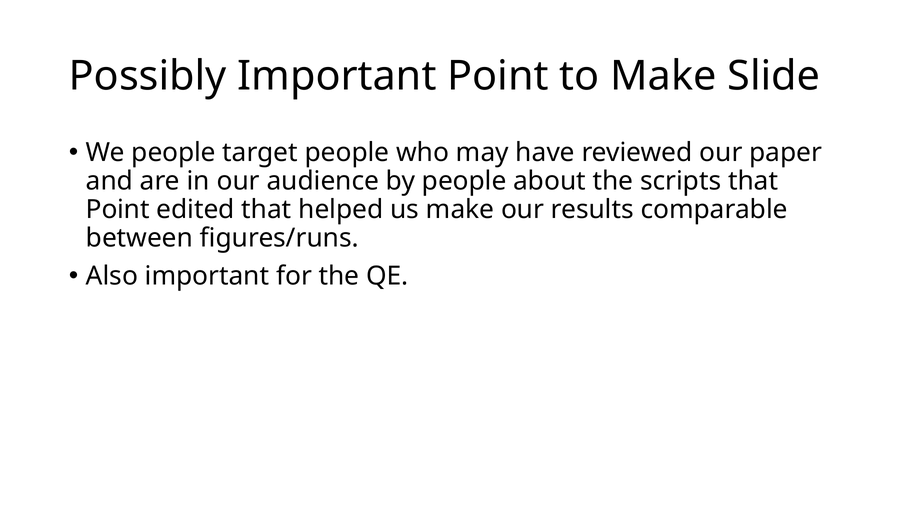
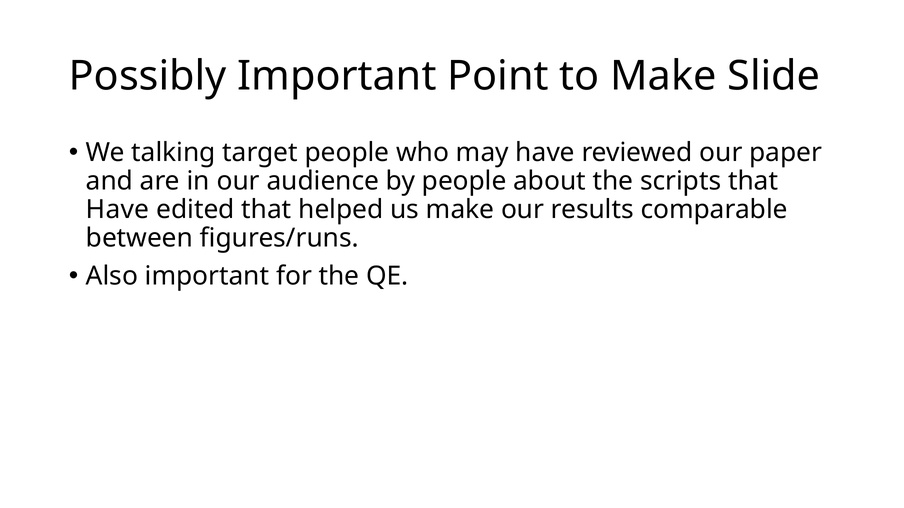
We people: people -> talking (174, 153)
Point: Point -> Have (118, 210)
